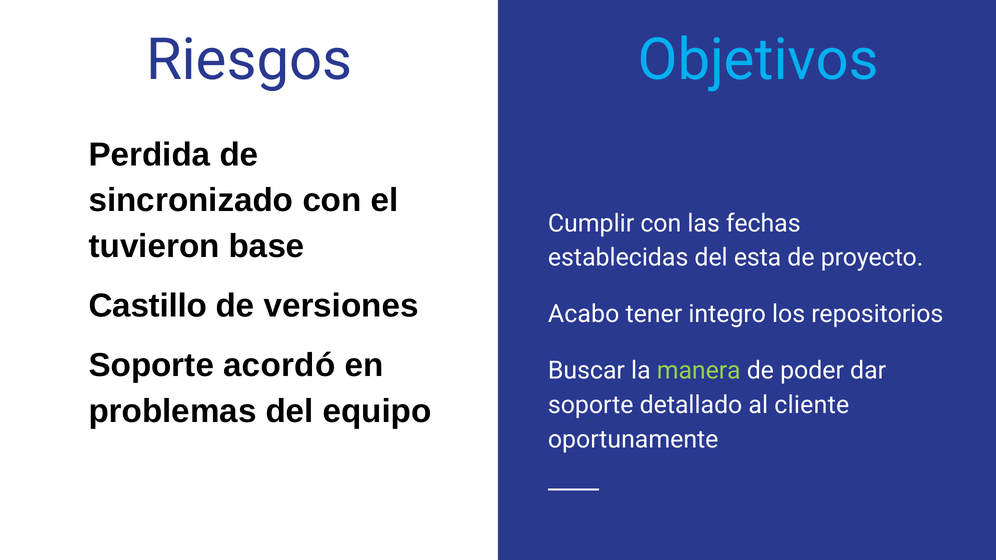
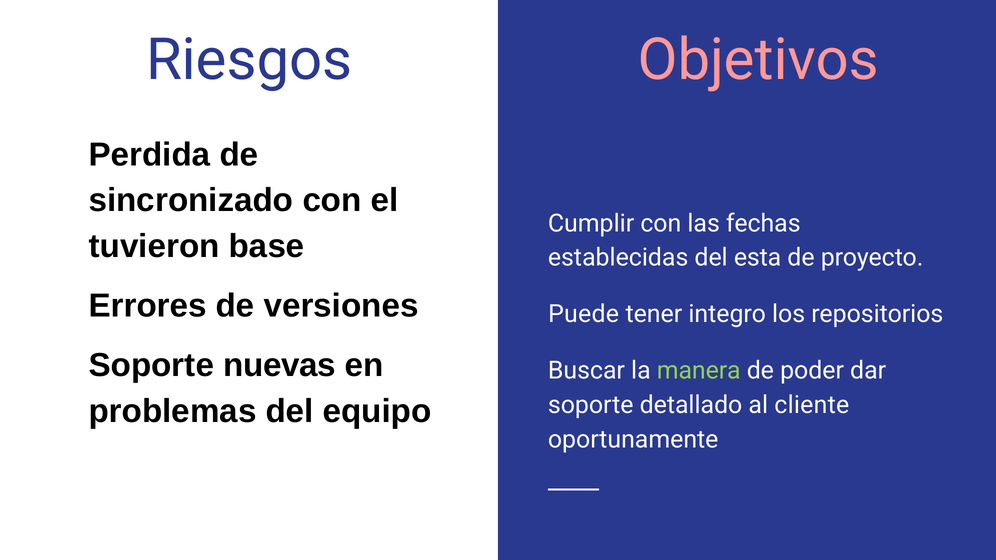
Objetivos colour: light blue -> pink (758, 60)
Castillo: Castillo -> Errores (148, 306)
Acabo: Acabo -> Puede (584, 314)
acordó: acordó -> nuevas (280, 366)
